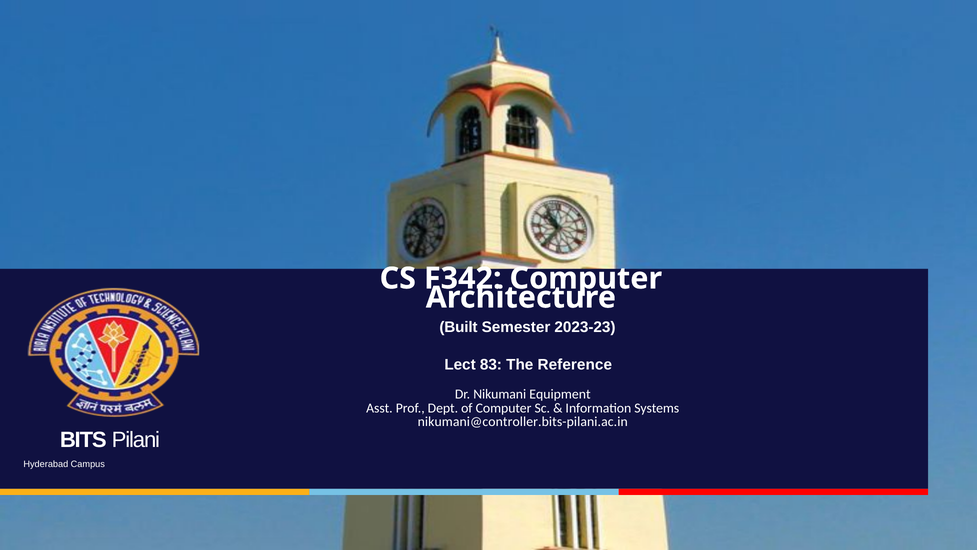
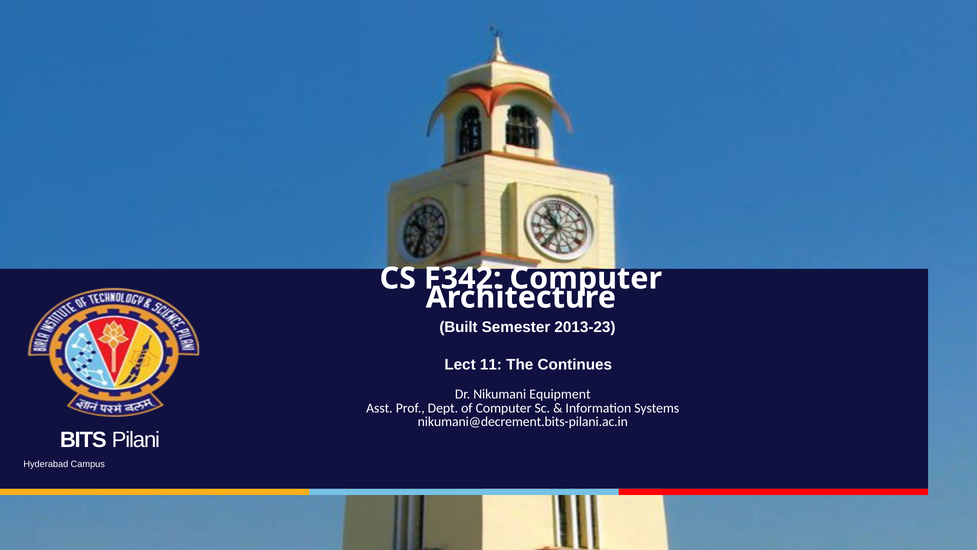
2023-23: 2023-23 -> 2013-23 (585, 327)
83: 83 -> 11 (491, 365)
Reference: Reference -> Continues (575, 365)
nikumani@controller.bits-pilani.ac.in: nikumani@controller.bits-pilani.ac.in -> nikumani@decrement.bits-pilani.ac.in (523, 422)
